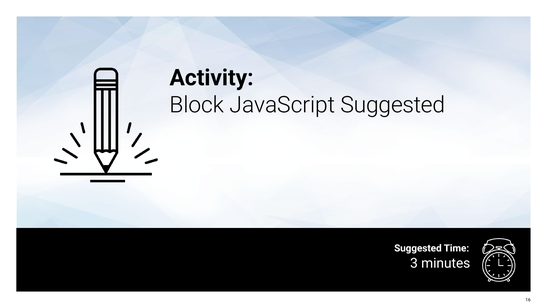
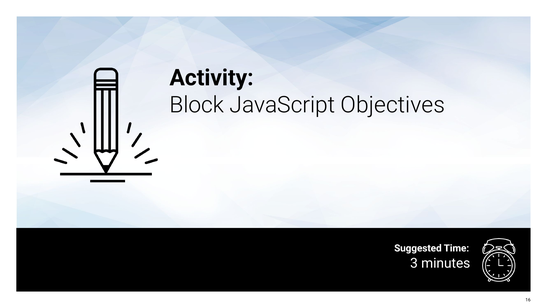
JavaScript Suggested: Suggested -> Objectives (393, 105)
